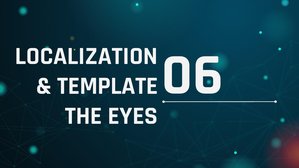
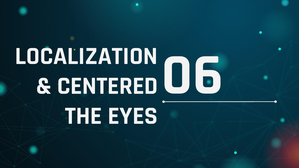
TEMPLATE: TEMPLATE -> CENTERED (108, 86)
